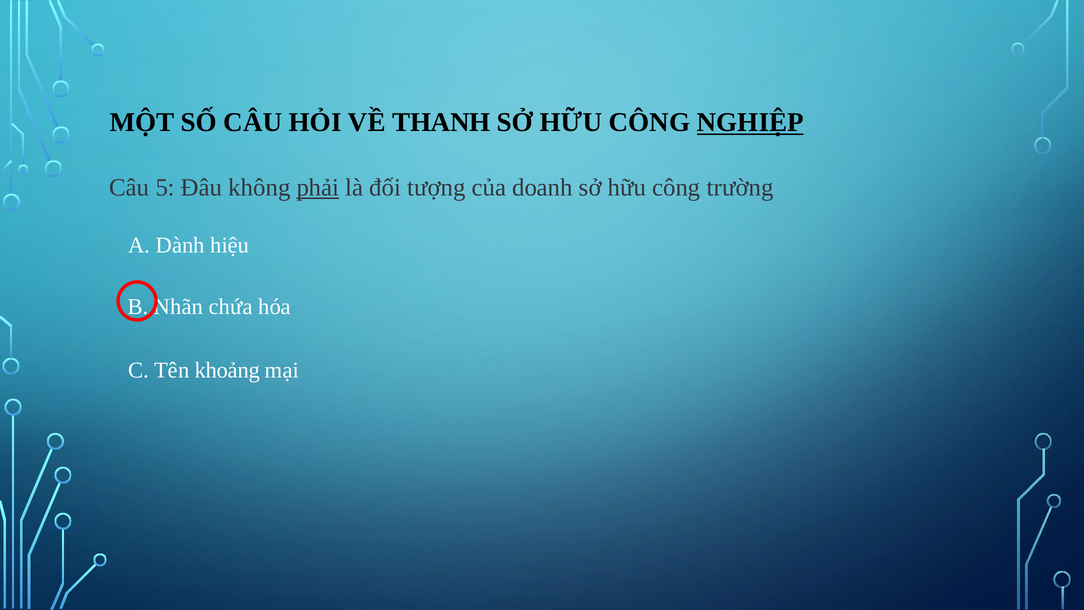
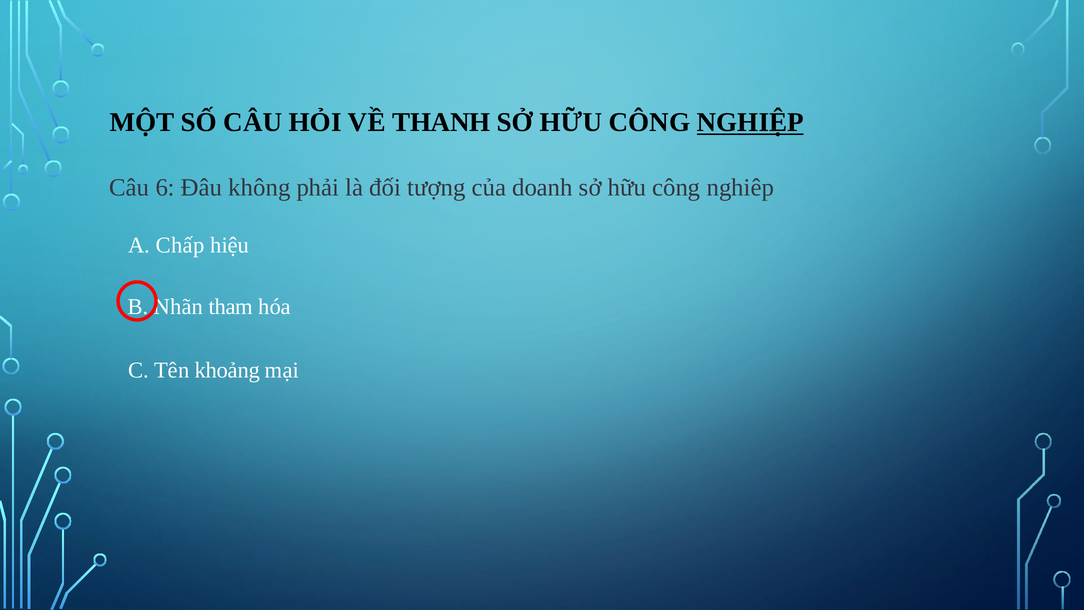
5: 5 -> 6 (165, 188)
phải underline: present -> none (318, 188)
trường: trường -> nghiêp (740, 188)
Dành: Dành -> Chấp (180, 245)
chứa: chứa -> tham (231, 307)
